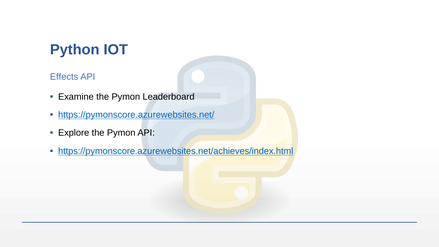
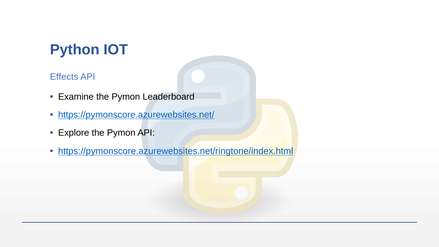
https://pymonscore.azurewebsites.net/achieves/index.html: https://pymonscore.azurewebsites.net/achieves/index.html -> https://pymonscore.azurewebsites.net/ringtone/index.html (176, 151)
